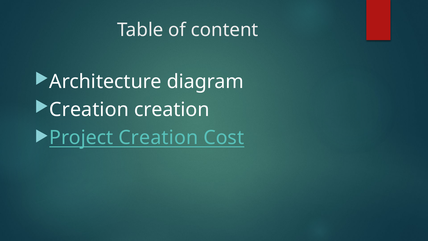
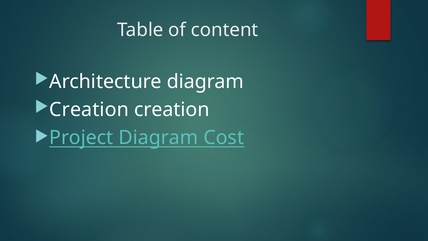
Project Creation: Creation -> Diagram (158, 138)
